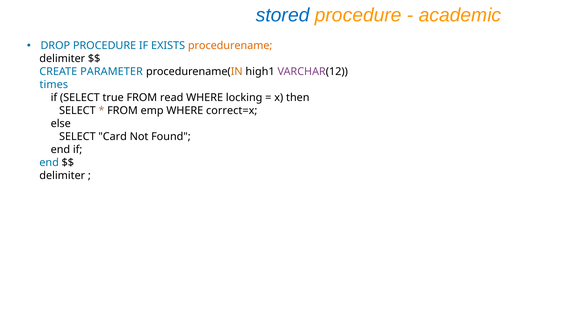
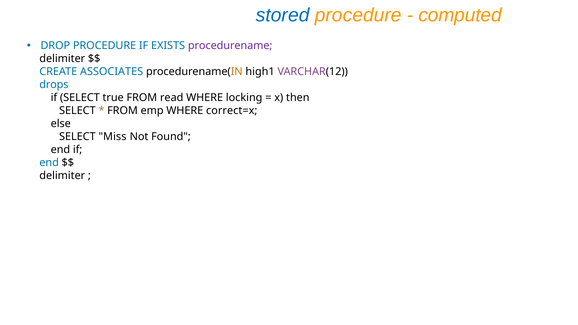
academic: academic -> computed (460, 15)
procedurename colour: orange -> purple (230, 46)
PARAMETER: PARAMETER -> ASSOCIATES (112, 72)
times: times -> drops (54, 85)
Card: Card -> Miss (113, 137)
